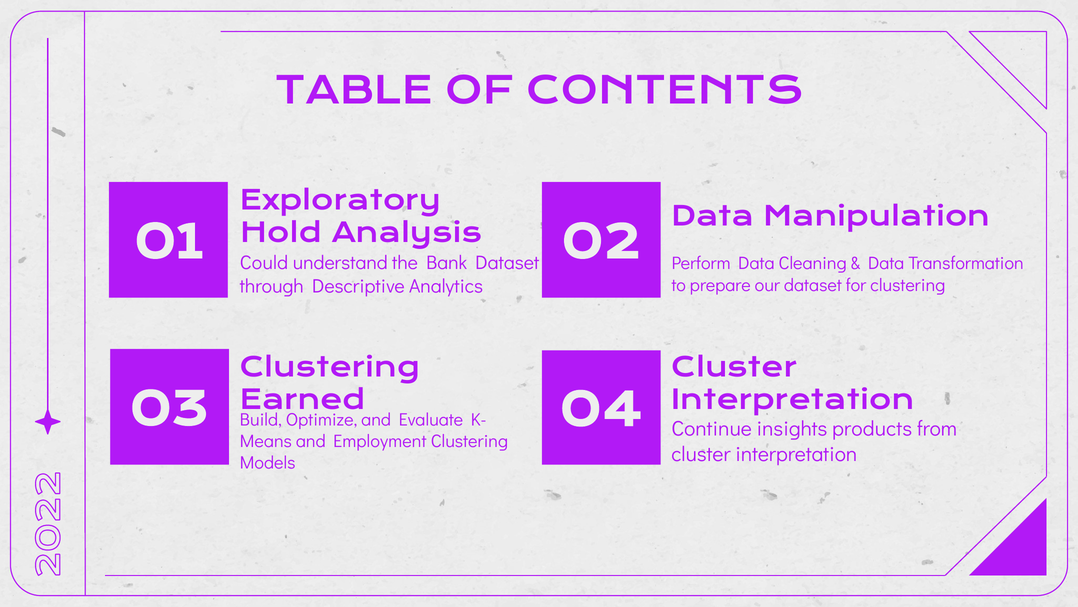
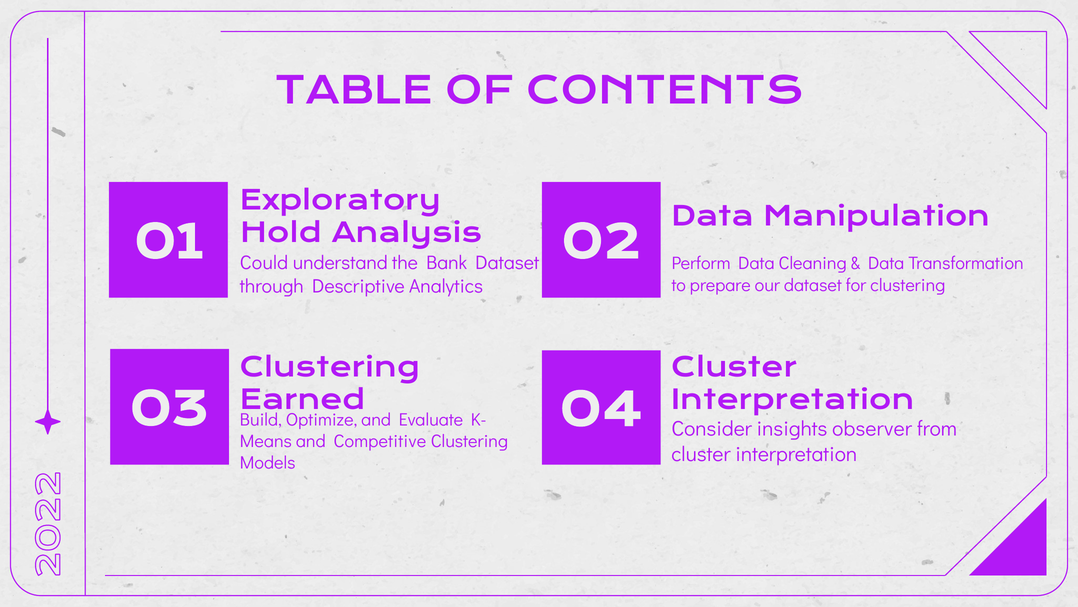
Continue: Continue -> Consider (712, 429)
products: products -> observer (872, 429)
Employment: Employment -> Competitive (380, 441)
